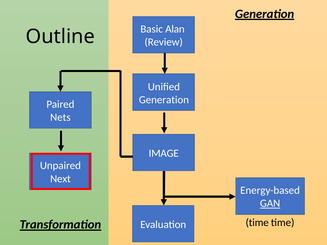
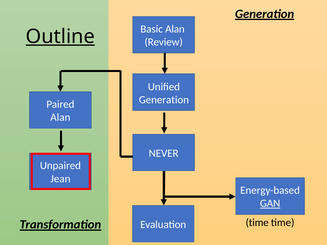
Outline underline: none -> present (60, 37)
Nets: Nets -> Alan (60, 117)
IMAGE: IMAGE -> NEVER (164, 153)
Next: Next -> Jean (60, 179)
